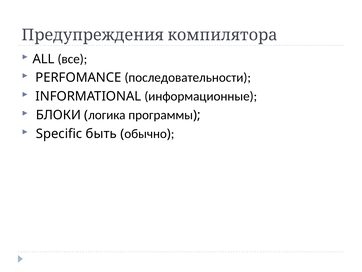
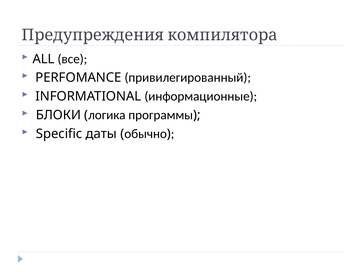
последовательности: последовательности -> привилегированный (188, 78)
быть: быть -> даты (101, 134)
